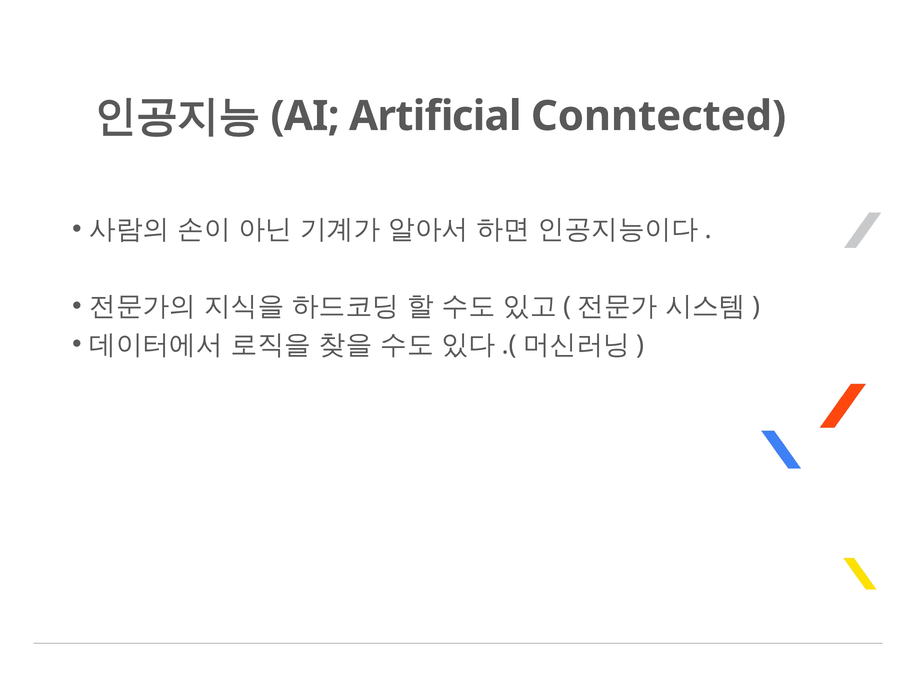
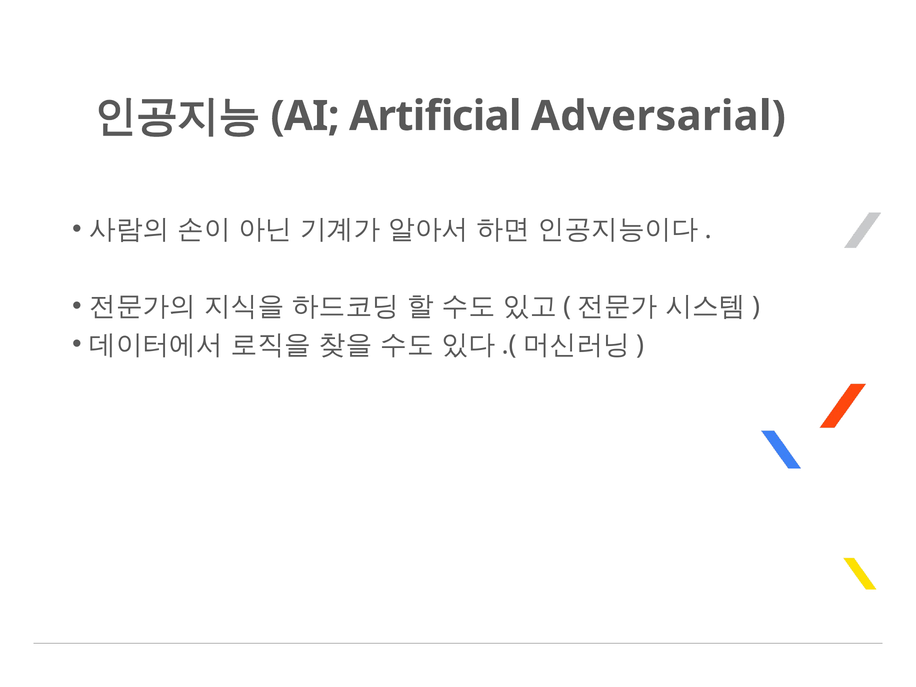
Conntected: Conntected -> Adversarial (658, 116)
